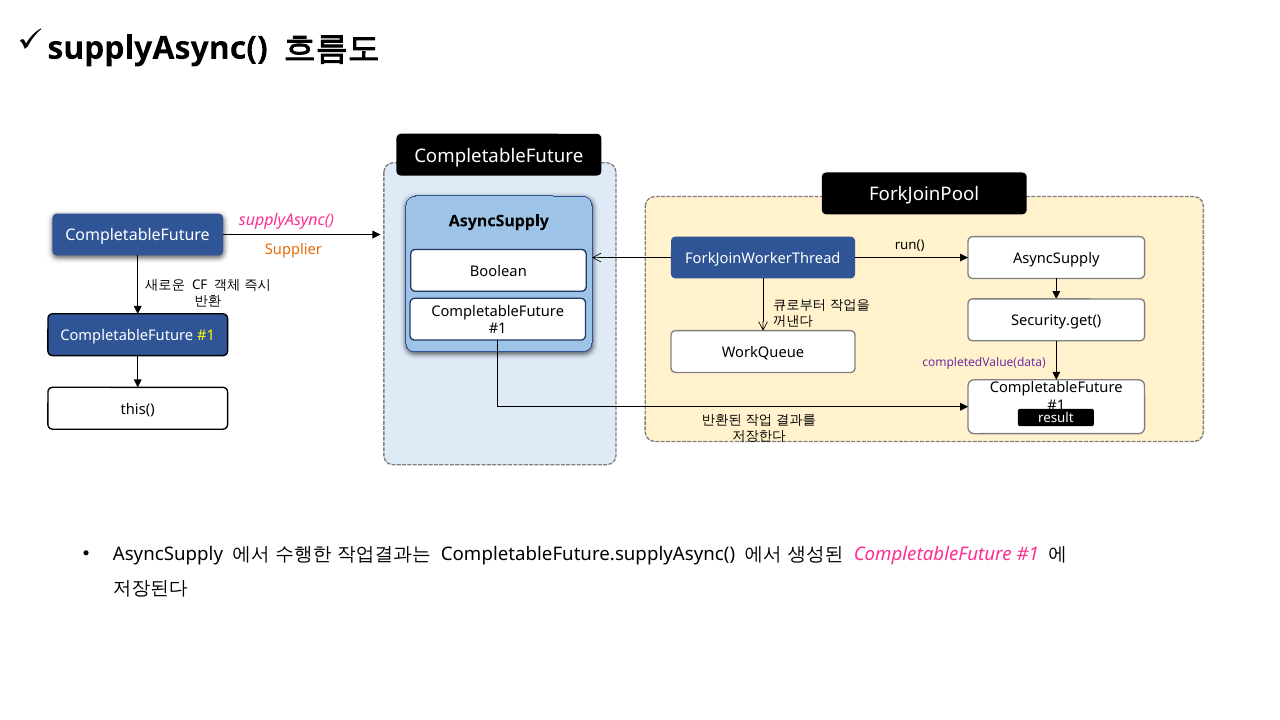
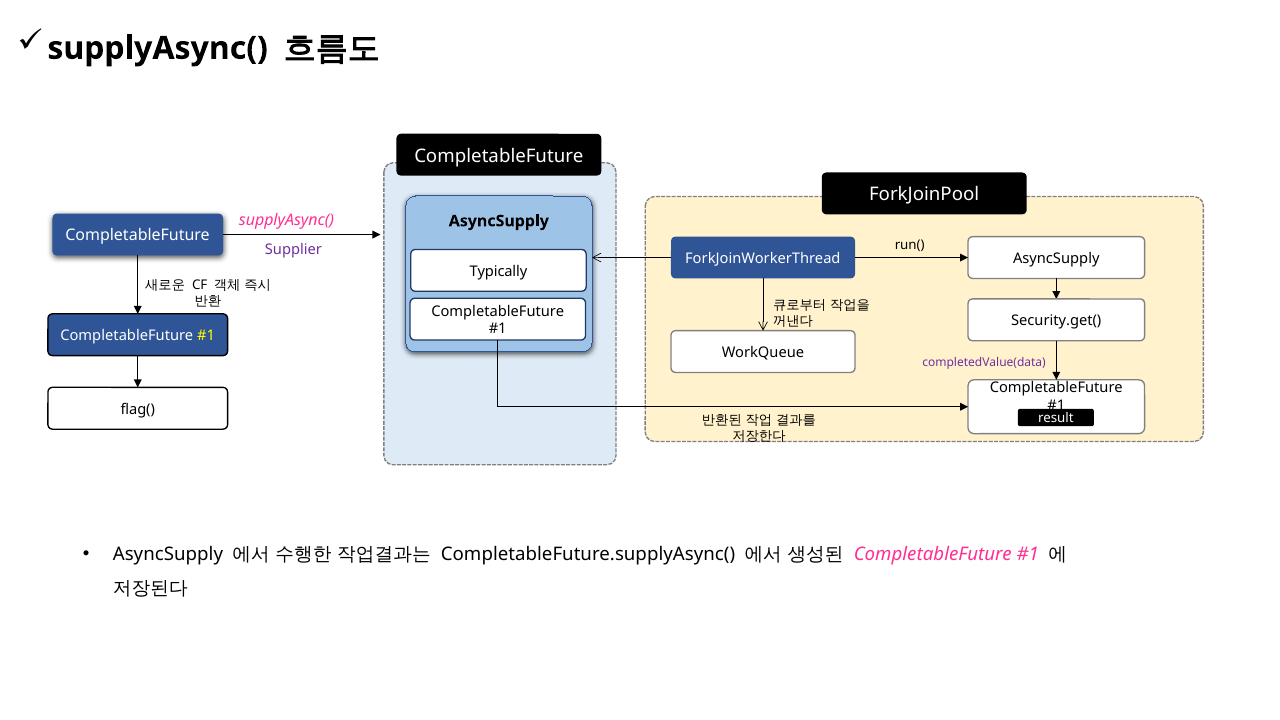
Supplier colour: orange -> purple (293, 250)
Boolean: Boolean -> Typically (498, 271)
this(: this( -> flag( (138, 409)
